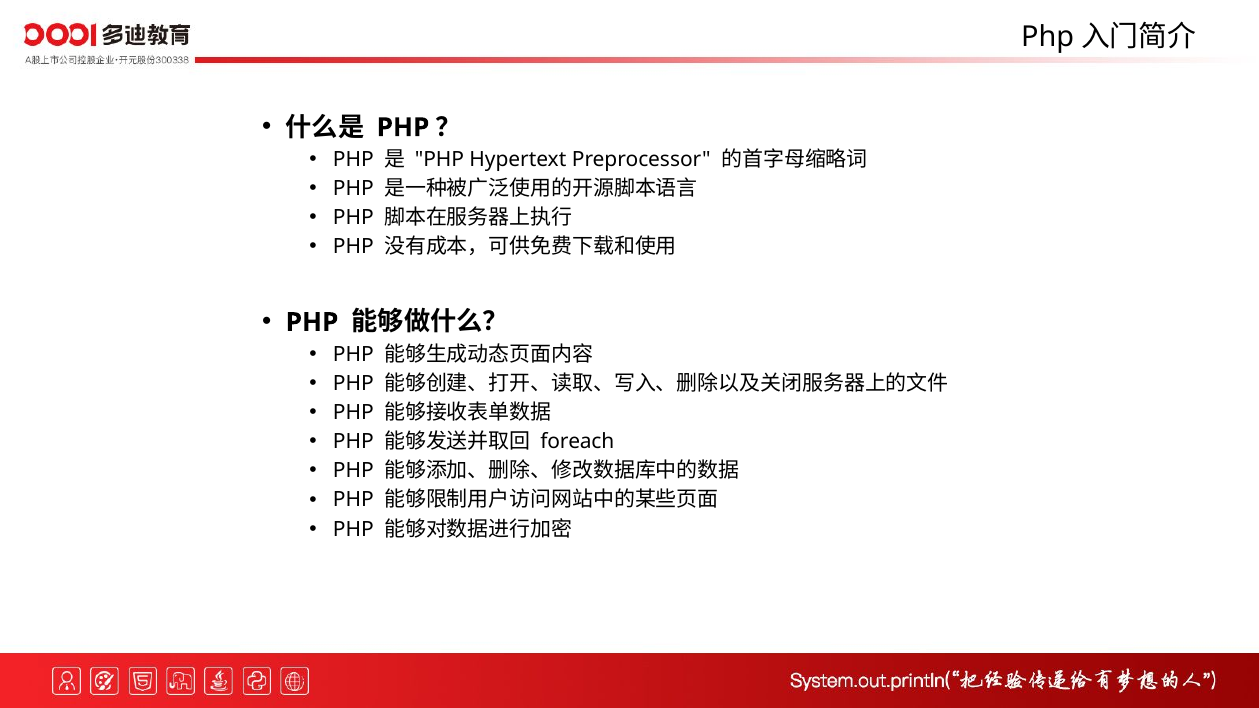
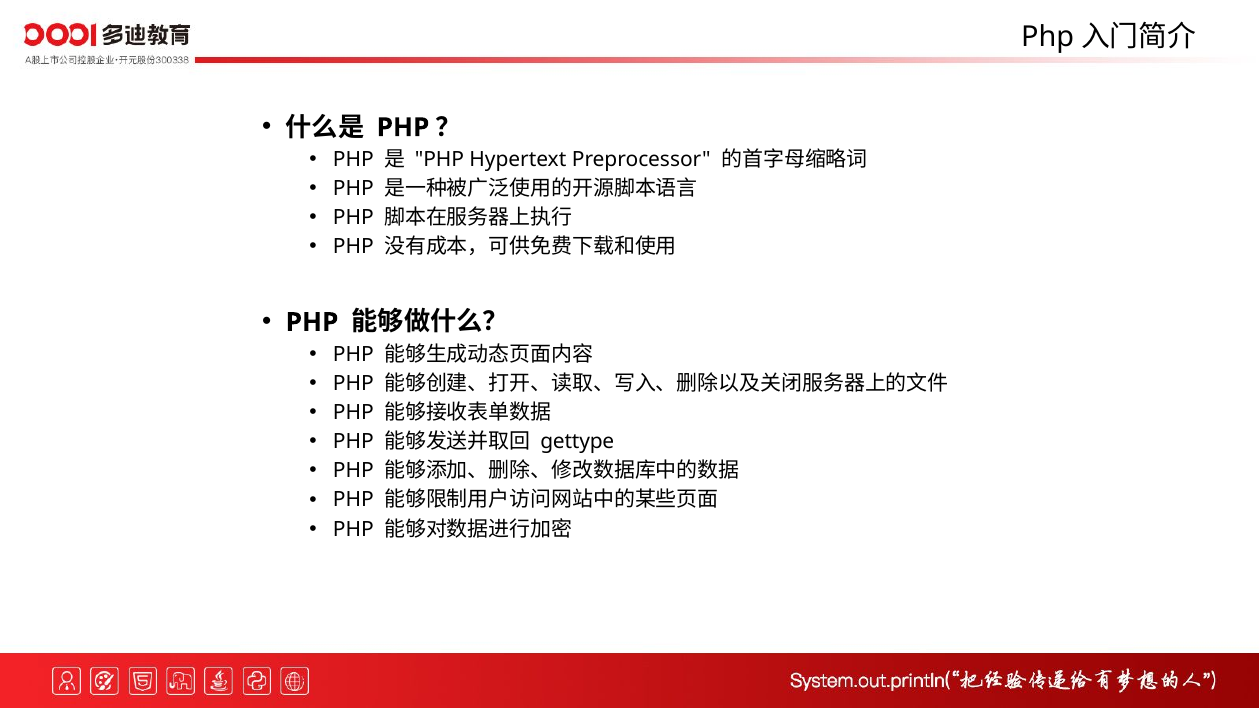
foreach: foreach -> gettype (577, 442)
